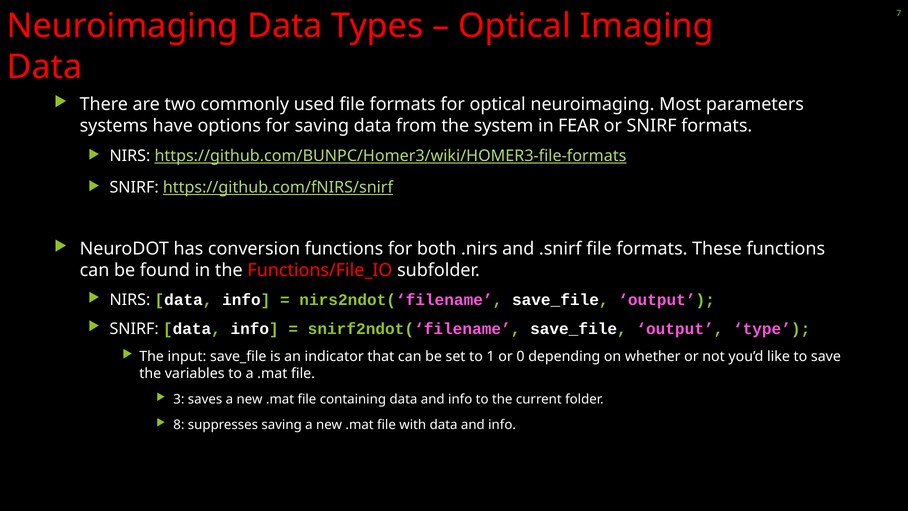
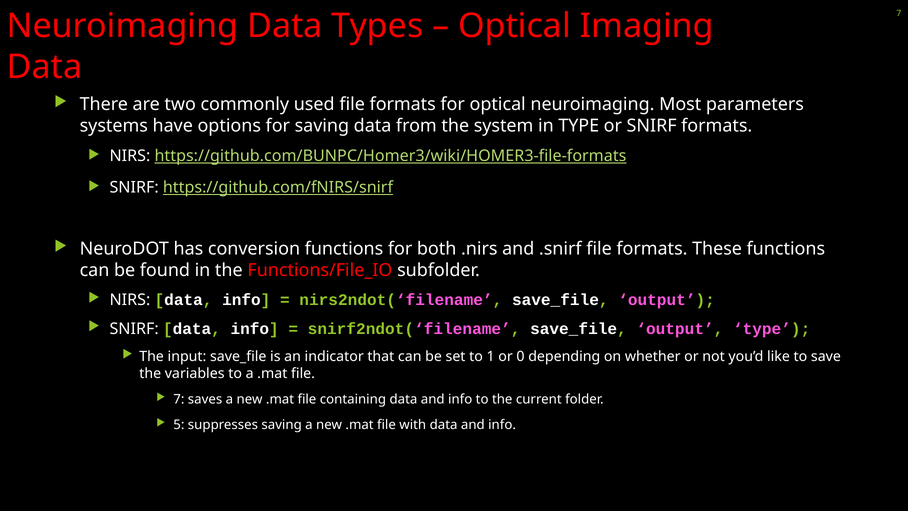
in FEAR: FEAR -> TYPE (579, 126)
3: 3 -> 7 (179, 399)
8: 8 -> 5 (179, 425)
